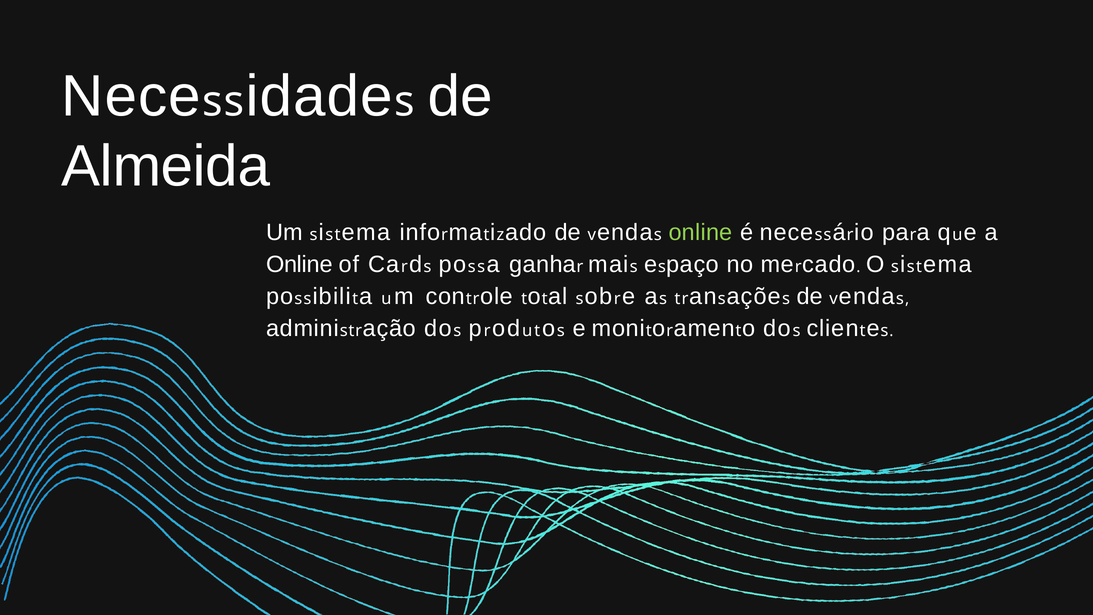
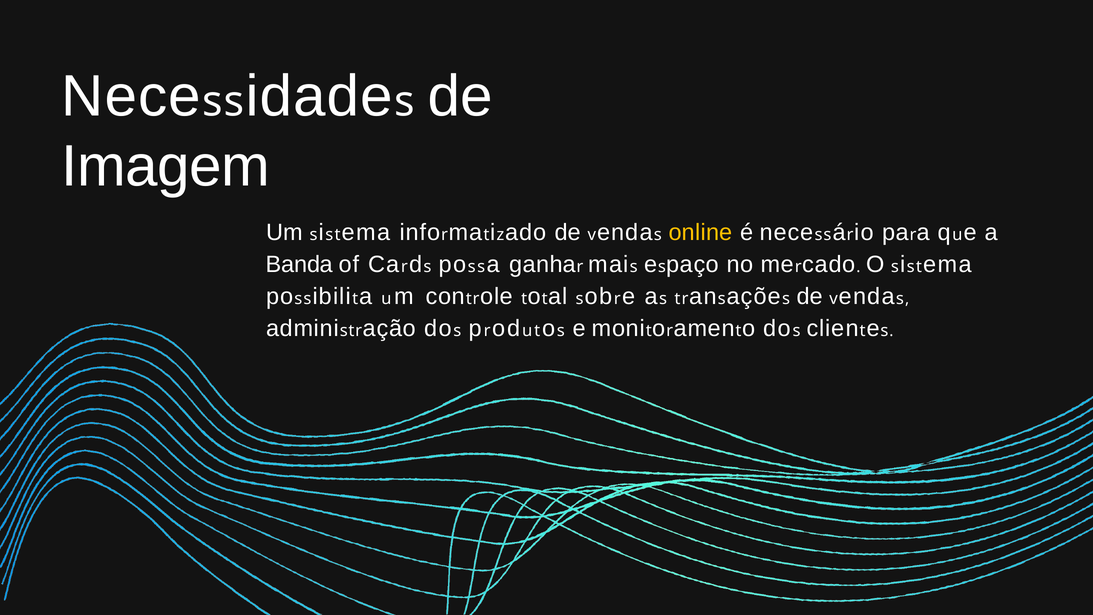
Almeida: Almeida -> Imagem (166, 167)
online colour: light green -> yellow (701, 233)
Online: Online -> Banda (299, 265)
